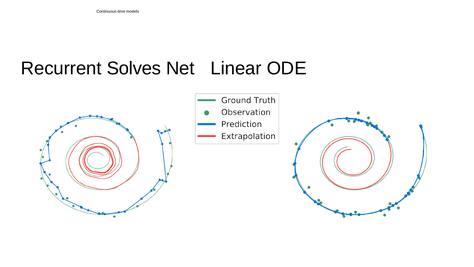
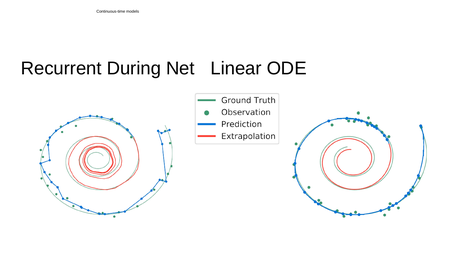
Solves: Solves -> During (134, 68)
